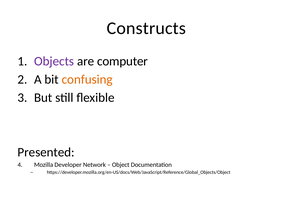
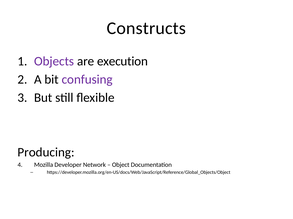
computer: computer -> execution (122, 61)
confusing colour: orange -> purple (87, 80)
Presented: Presented -> Producing (46, 153)
